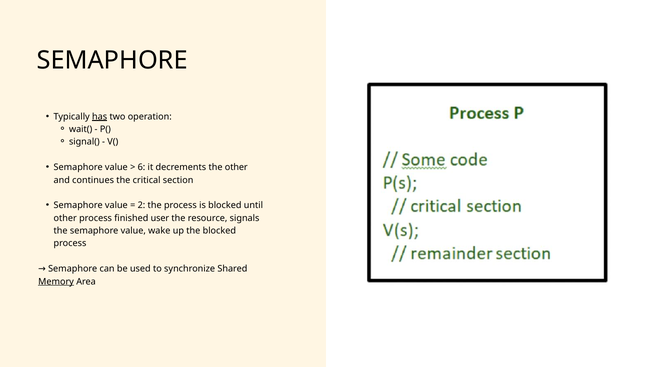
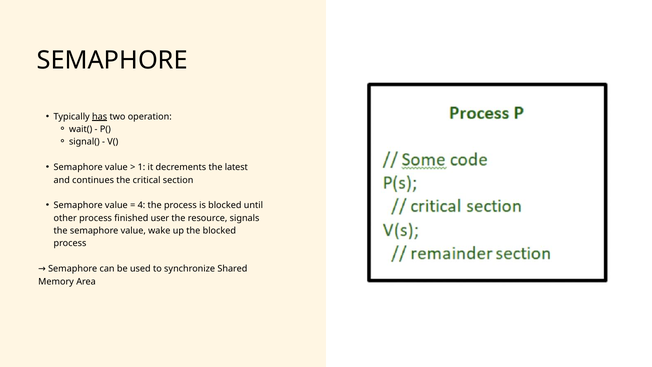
6: 6 -> 1 (141, 167)
the other: other -> latest (236, 167)
2: 2 -> 4 (141, 205)
Memory underline: present -> none (56, 281)
